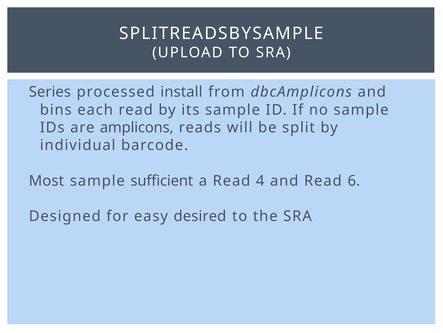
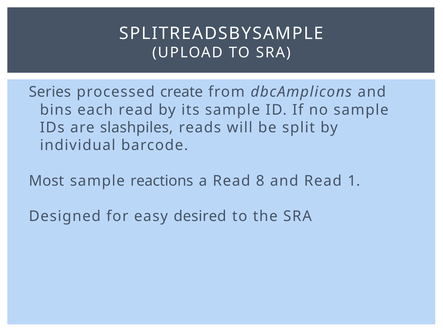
install: install -> create (182, 92)
amplicons: amplicons -> slashpiles (137, 127)
sufficient: sufficient -> reactions (162, 180)
4: 4 -> 8 (260, 180)
6: 6 -> 1 (354, 180)
